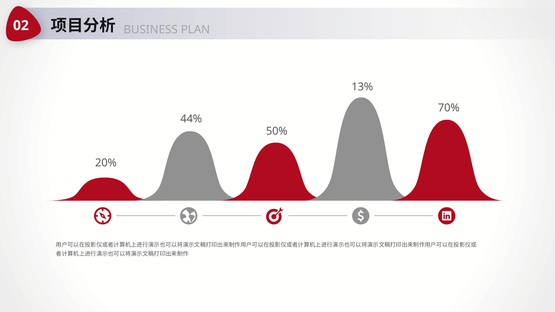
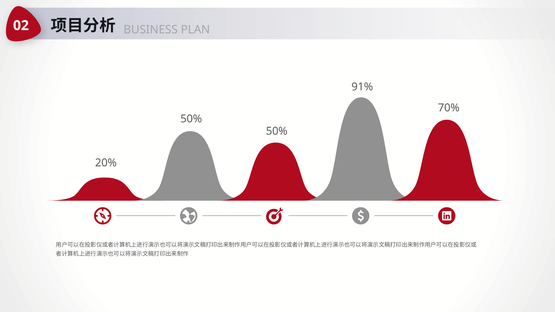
13%: 13% -> 91% (362, 87)
44%: 44% -> 50% (191, 119)
